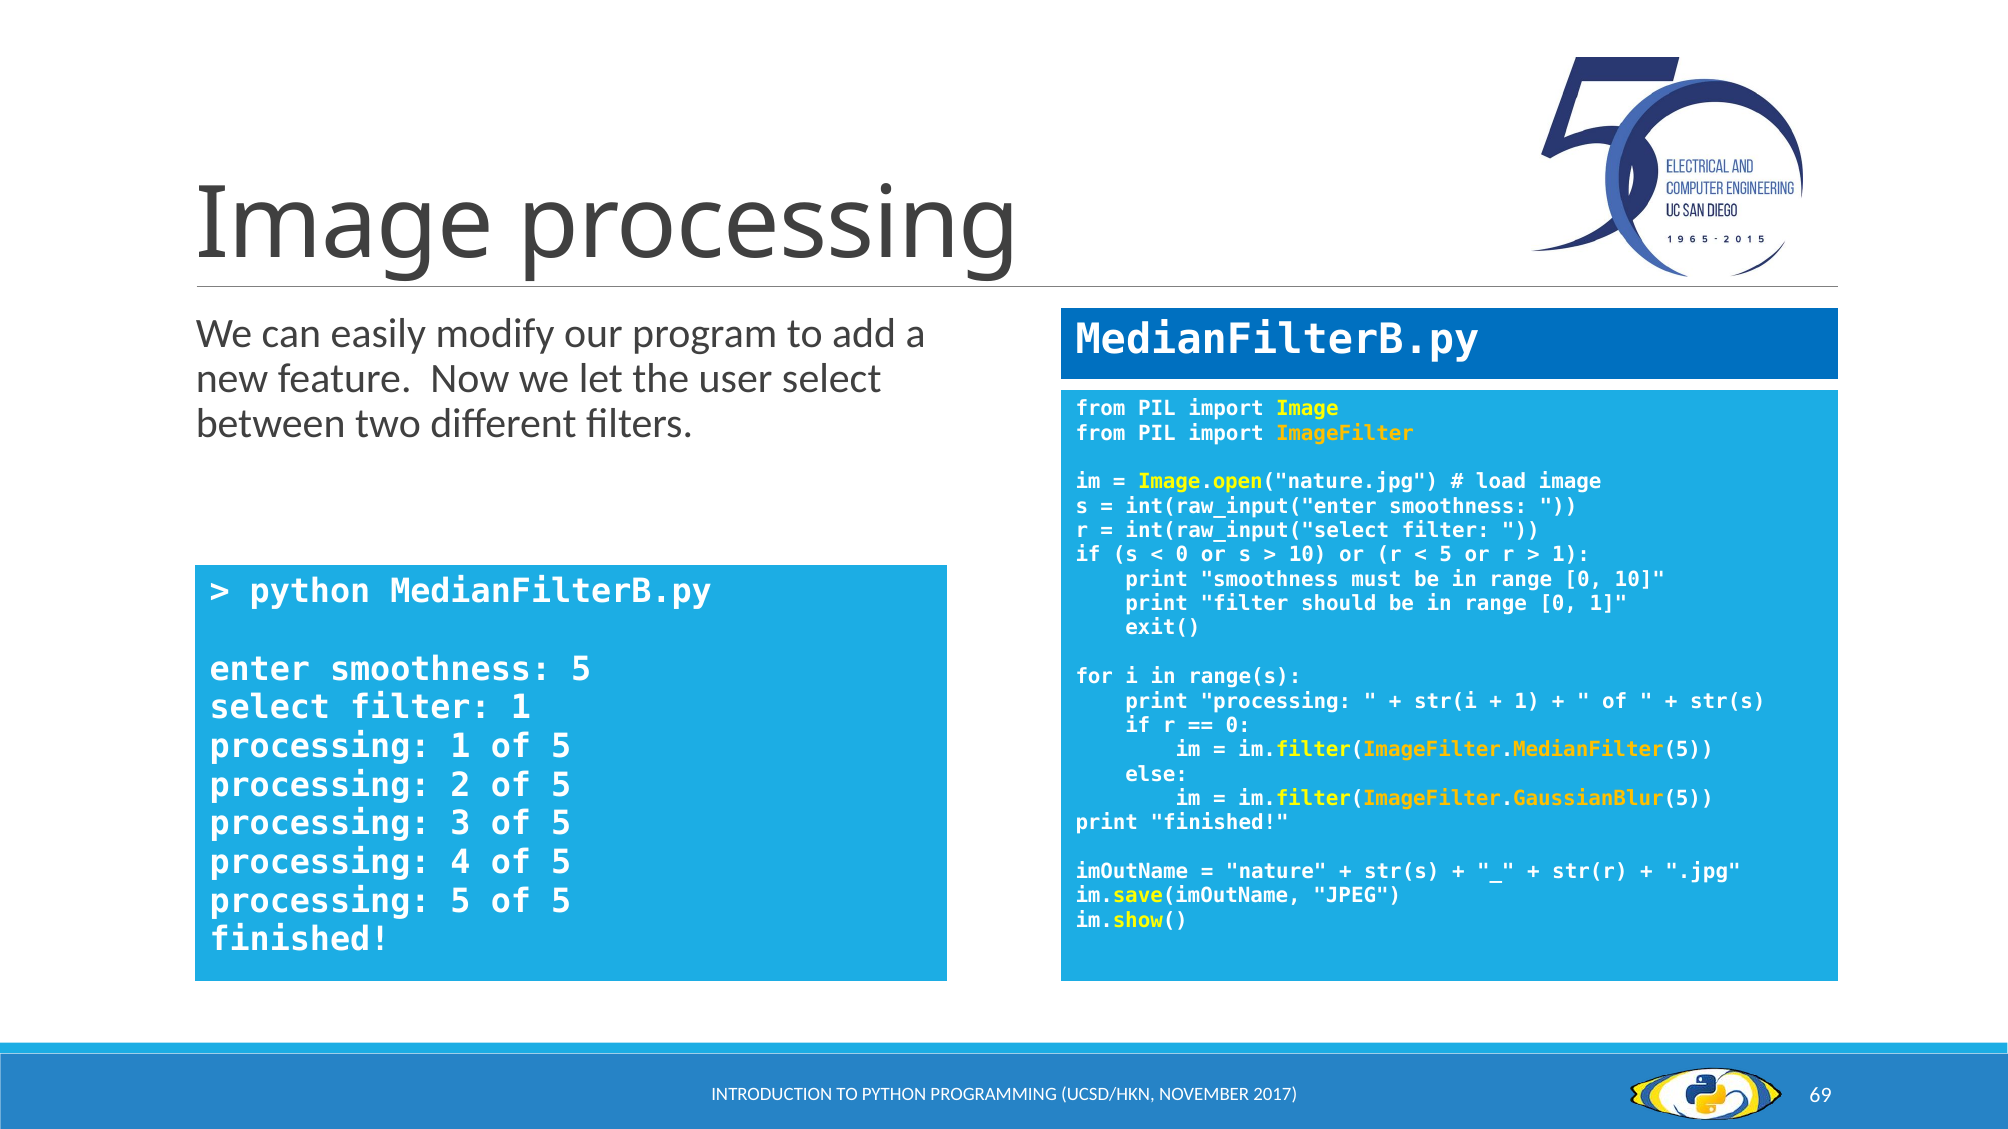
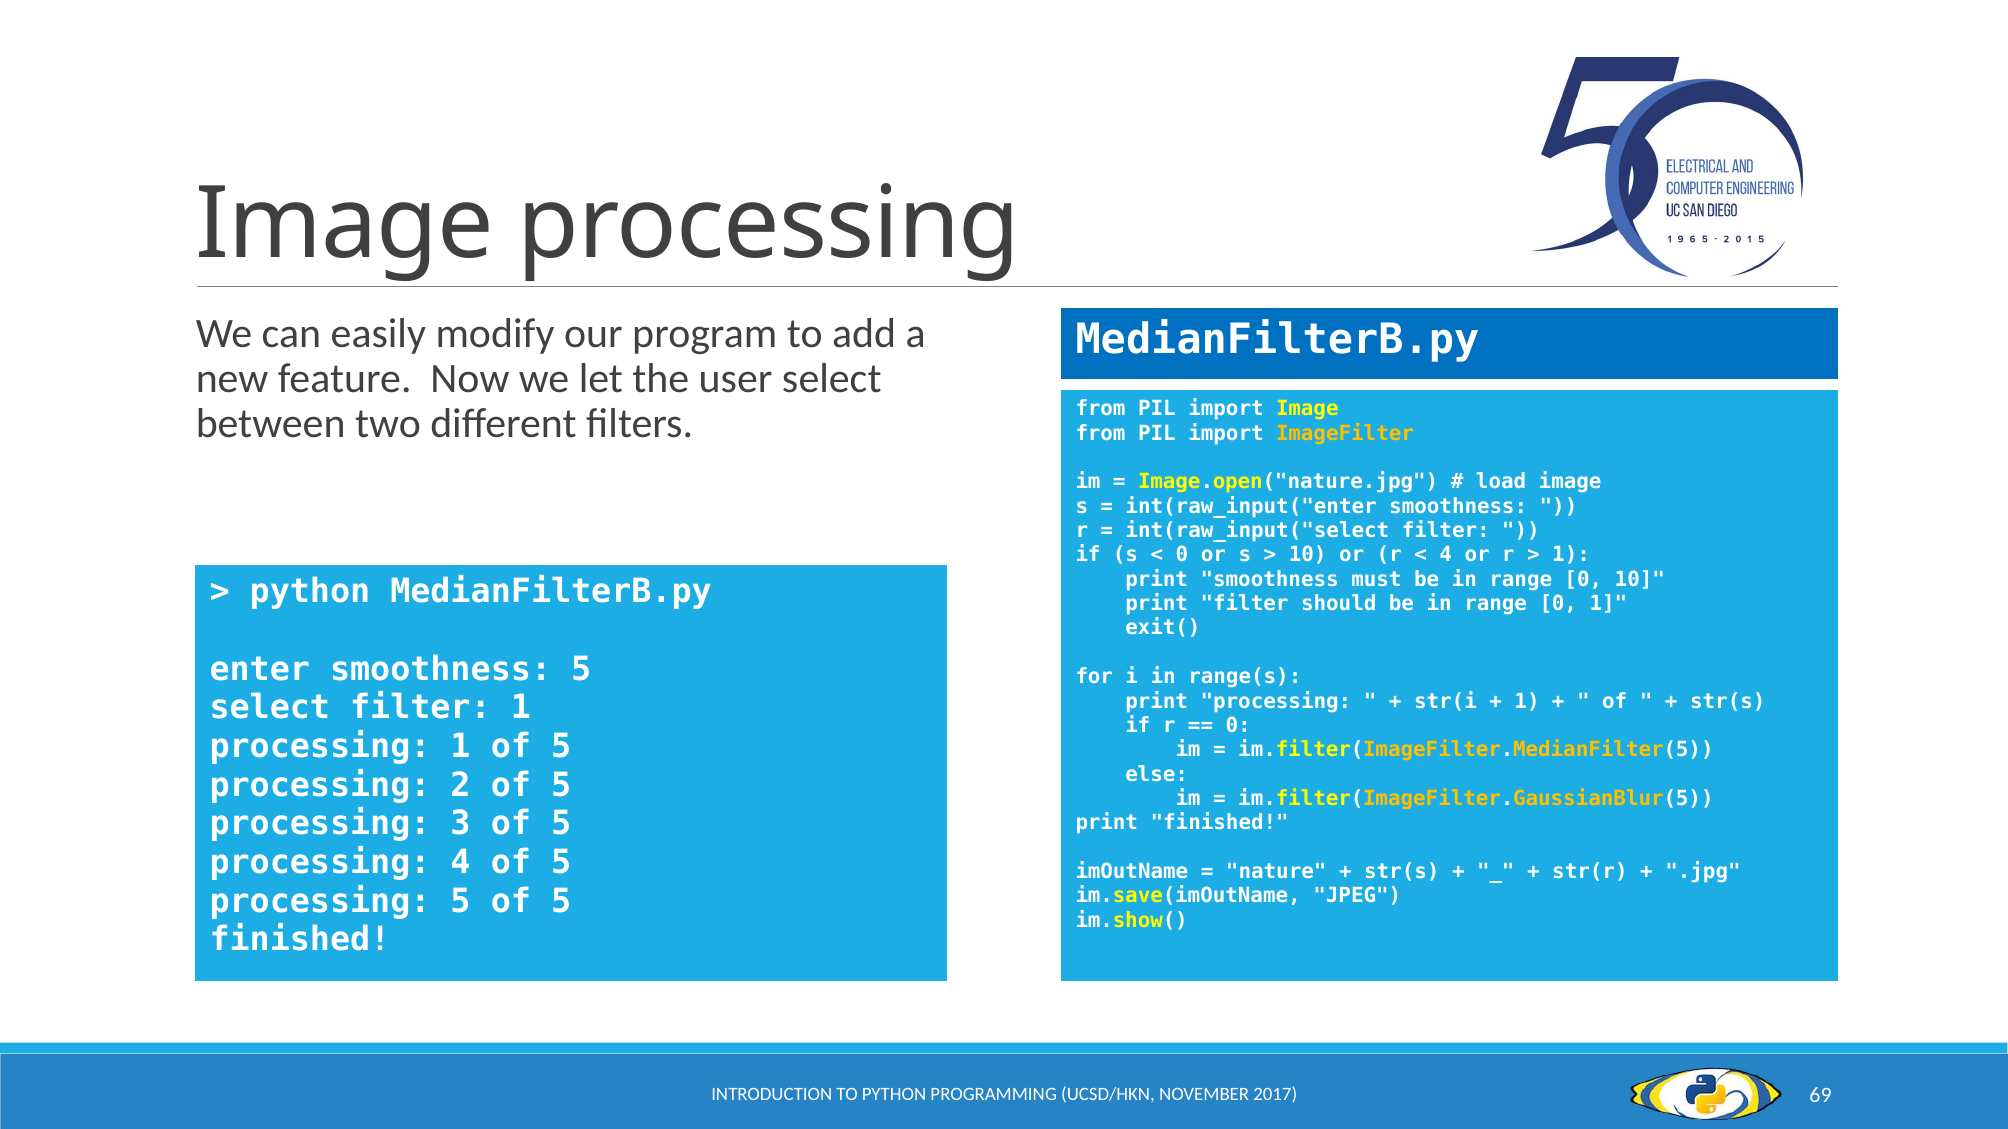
5: 5 -> 4 (1446, 555)
